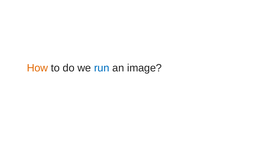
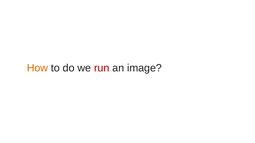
run colour: blue -> red (102, 68)
